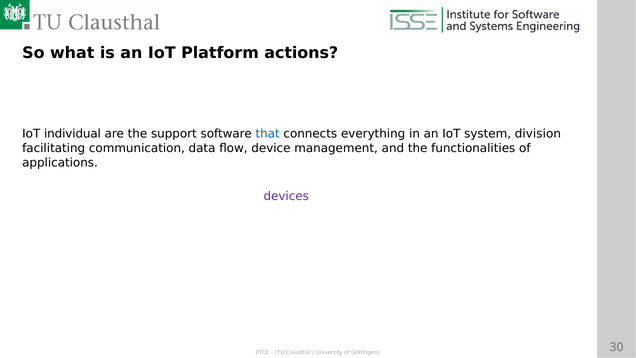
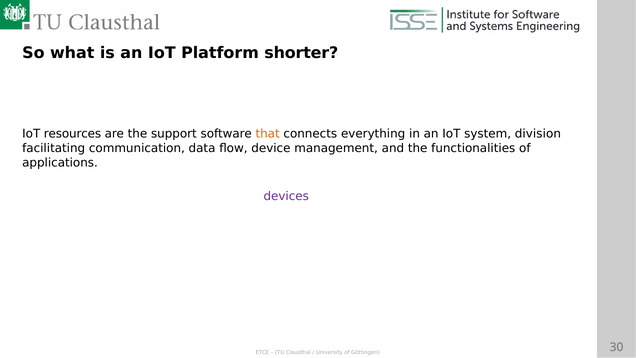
actions: actions -> shorter (301, 53)
individual: individual -> resources (72, 134)
that colour: blue -> orange (268, 134)
